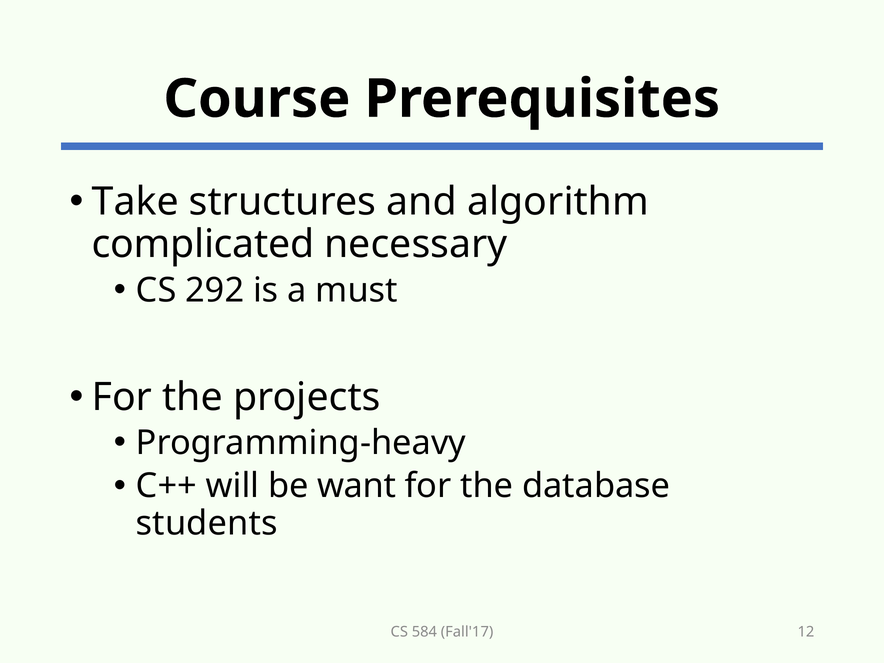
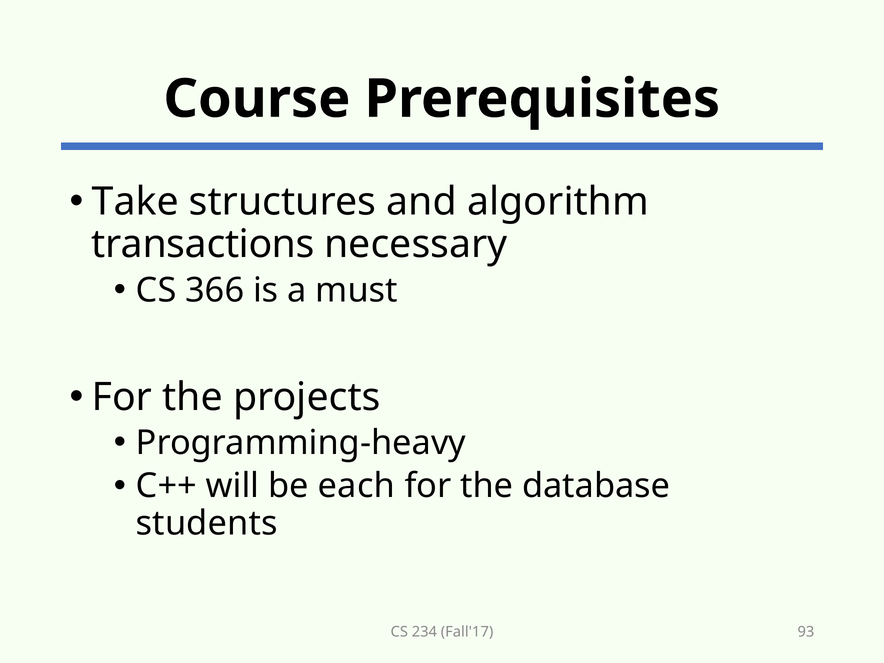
complicated: complicated -> transactions (203, 244)
292: 292 -> 366 (215, 290)
want: want -> each (356, 486)
584: 584 -> 234 (424, 632)
12: 12 -> 93 (806, 632)
